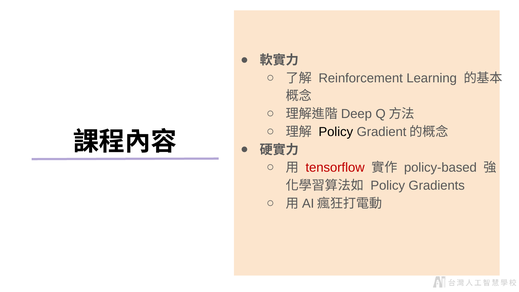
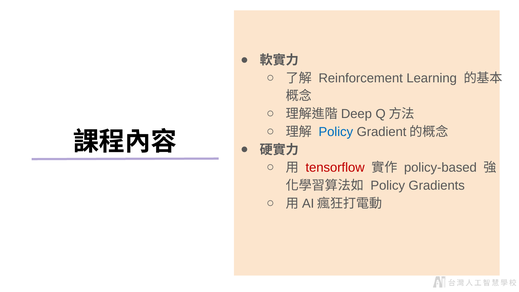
Policy colour: black -> blue (336, 132)
